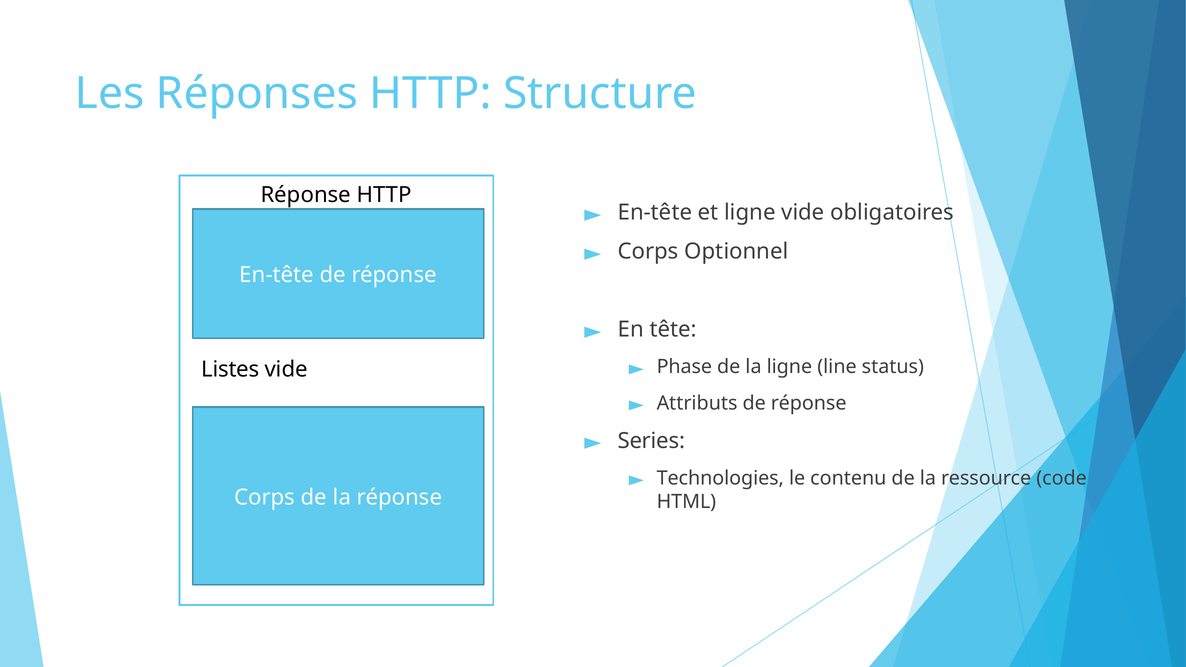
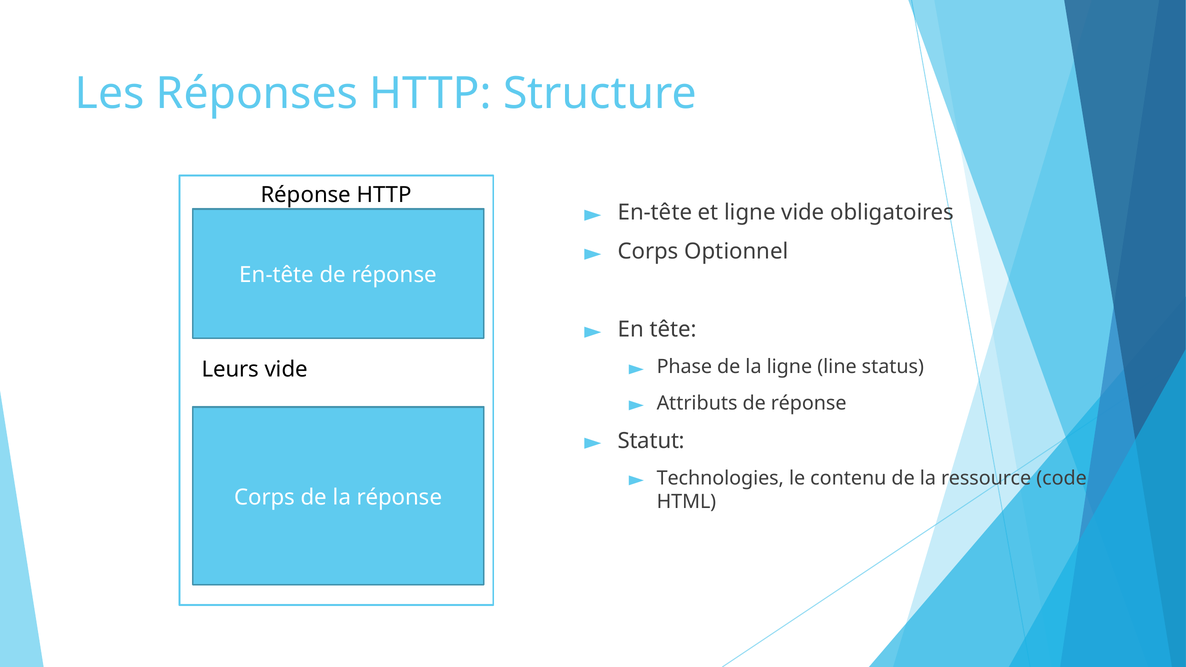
Listes: Listes -> Leurs (230, 370)
Series: Series -> Statut (651, 441)
